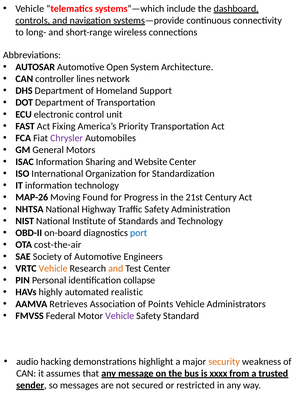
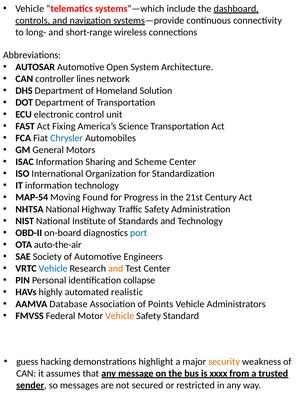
Support: Support -> Solution (156, 91)
Priority: Priority -> Science (134, 126)
Chrysler colour: purple -> blue (67, 138)
Website: Website -> Scheme (151, 162)
MAP-26: MAP-26 -> MAP-54 (32, 197)
cost-the-air: cost-the-air -> auto-the-air (58, 244)
Vehicle colour: orange -> blue (53, 268)
Retrieves: Retrieves -> Database (69, 304)
Vehicle colour: purple -> orange (120, 316)
audio: audio -> guess (27, 361)
